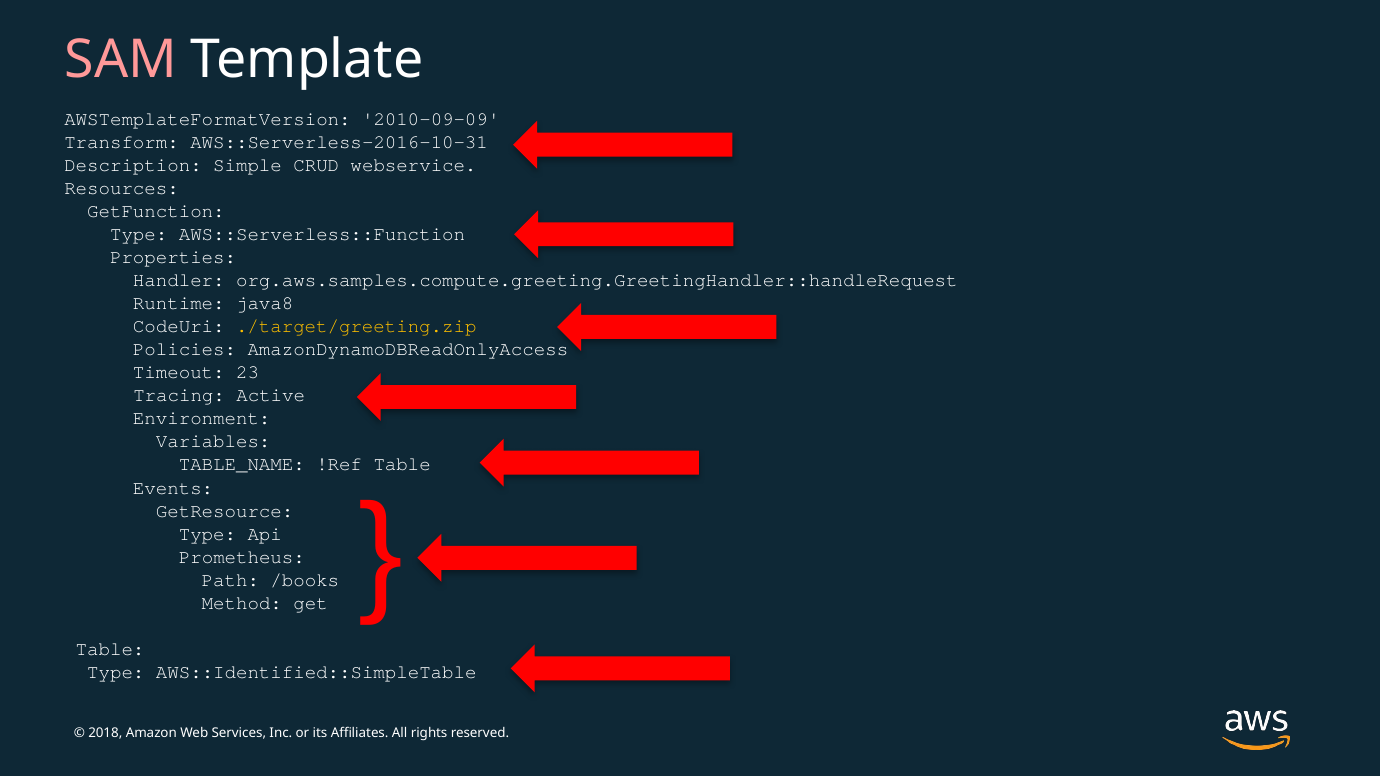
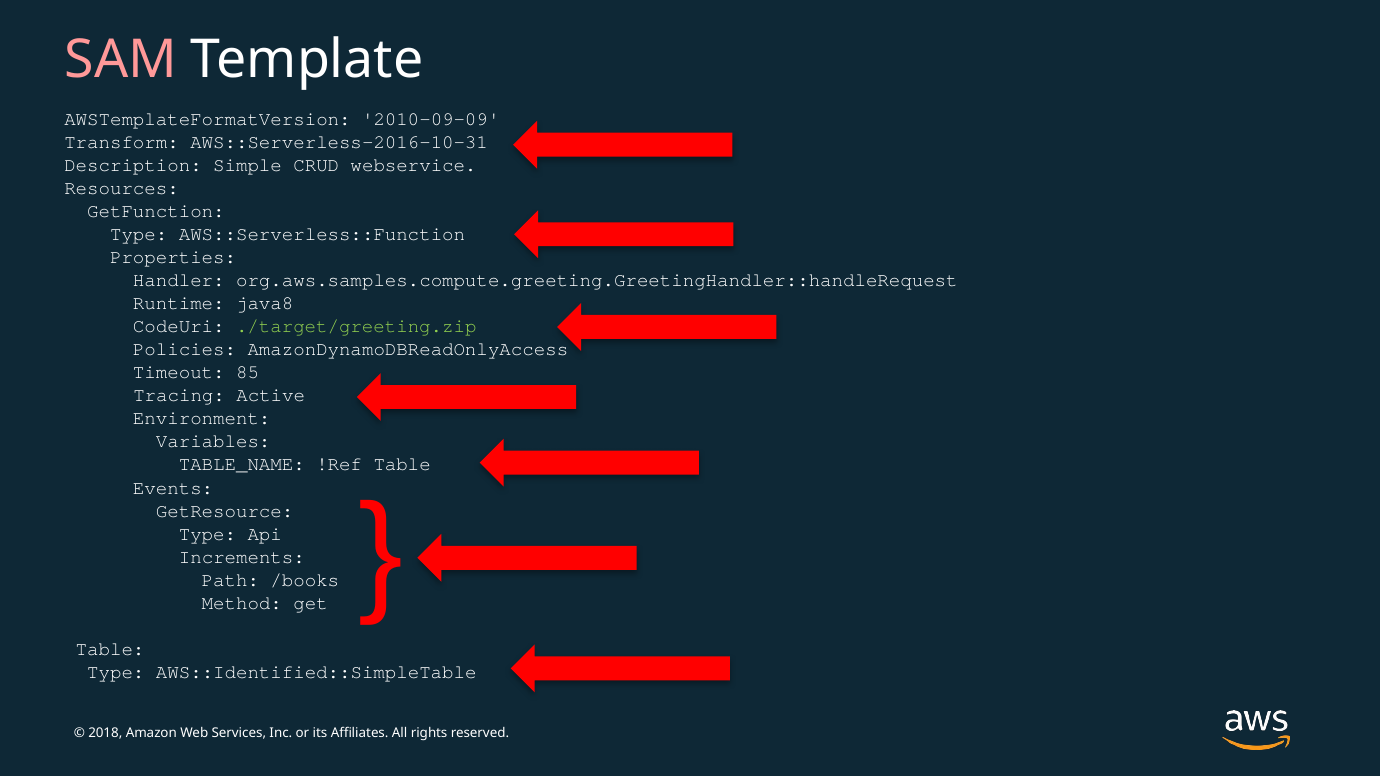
./target/greeting.zip colour: yellow -> light green (356, 327)
23: 23 -> 85 (248, 373)
Prometheus: Prometheus -> Increments (242, 557)
